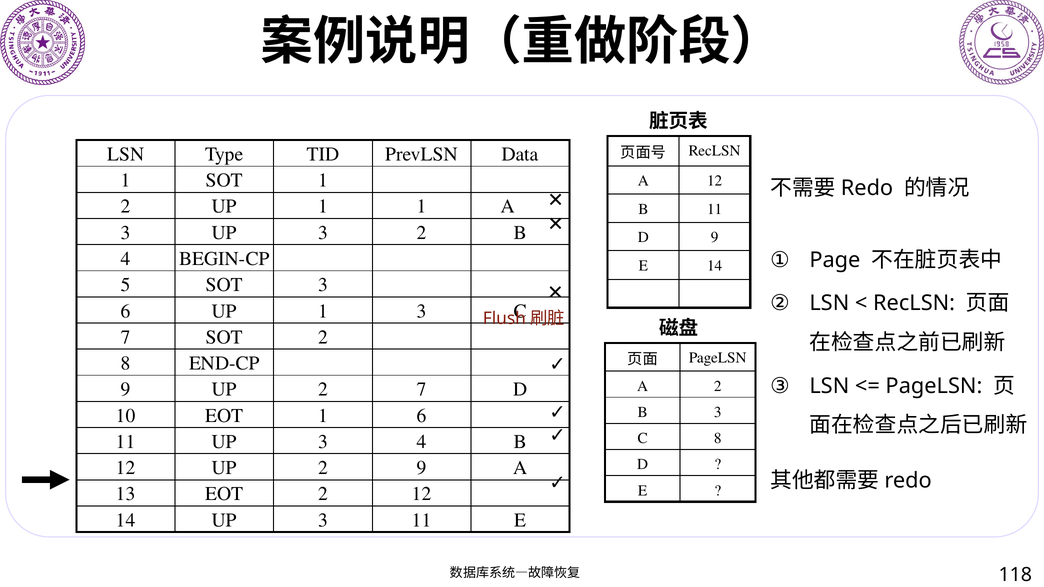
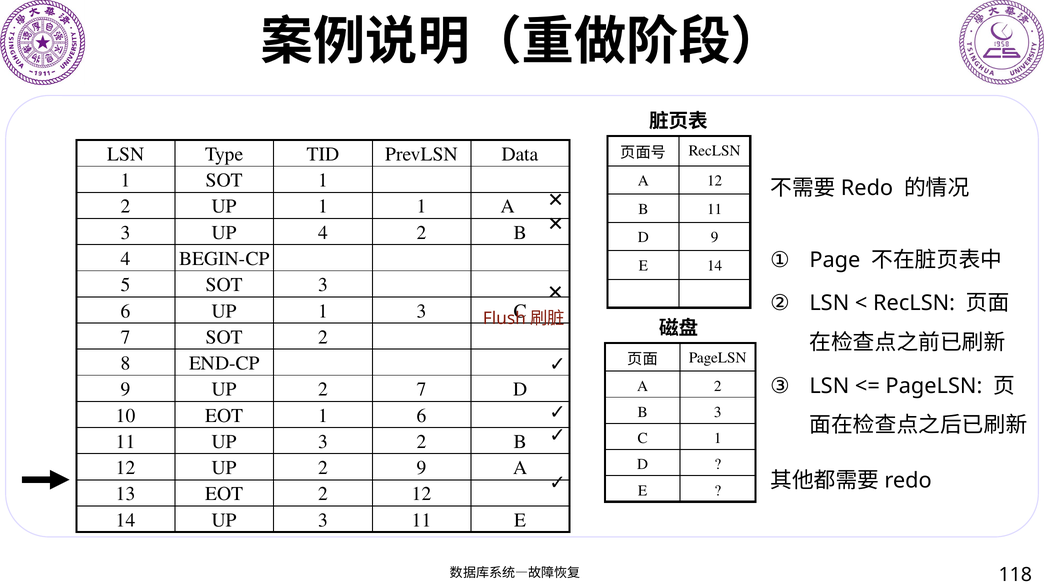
3 UP 3: 3 -> 4 (323, 233)
C 8: 8 -> 1 (718, 438)
3 4: 4 -> 2 (422, 442)
